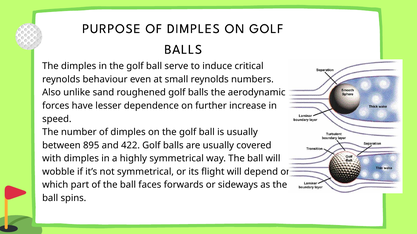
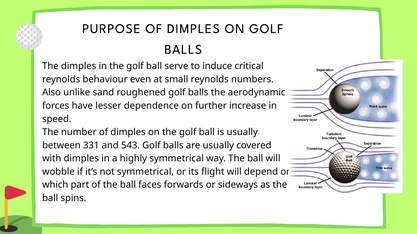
895: 895 -> 331 (91, 146)
422: 422 -> 543 (130, 146)
